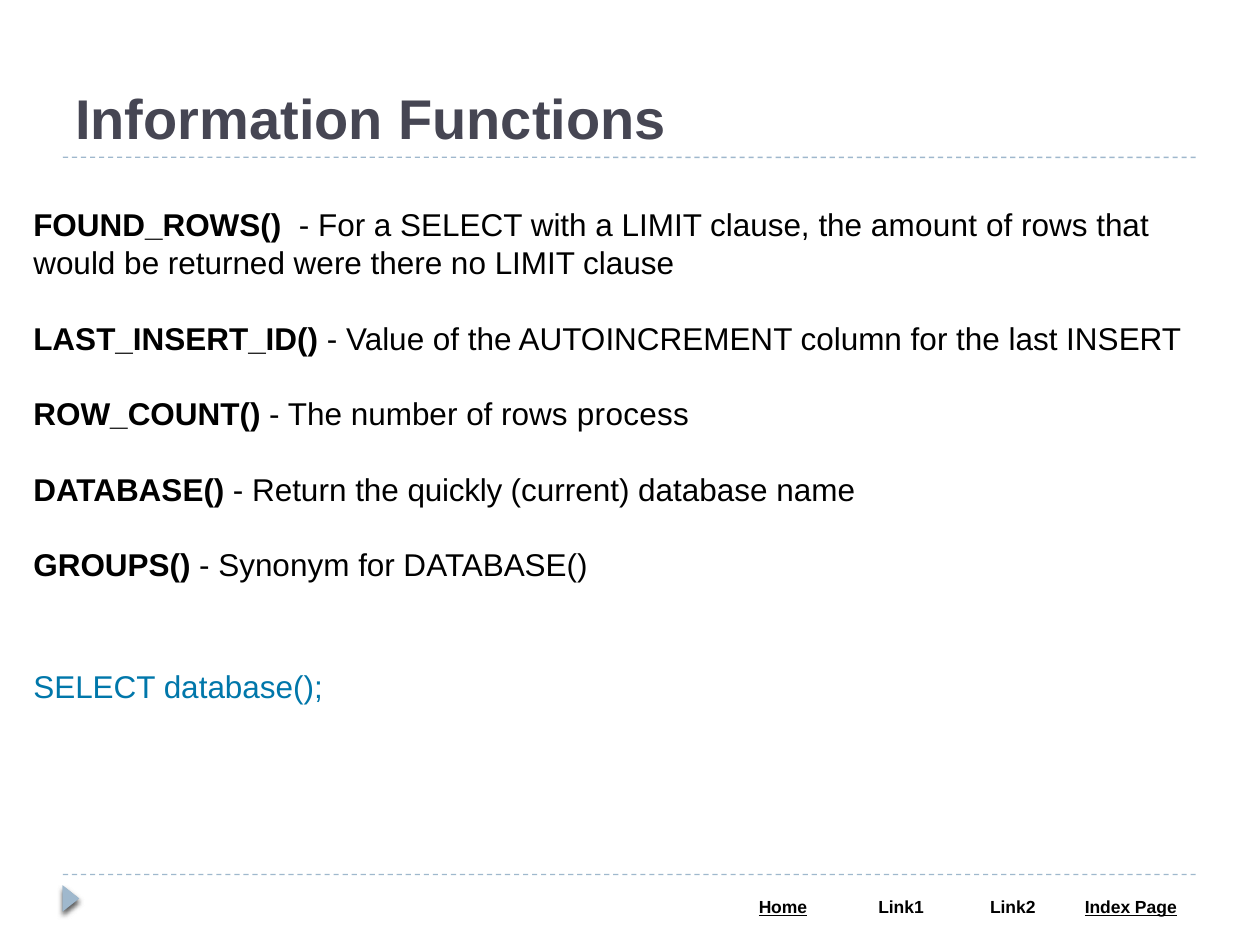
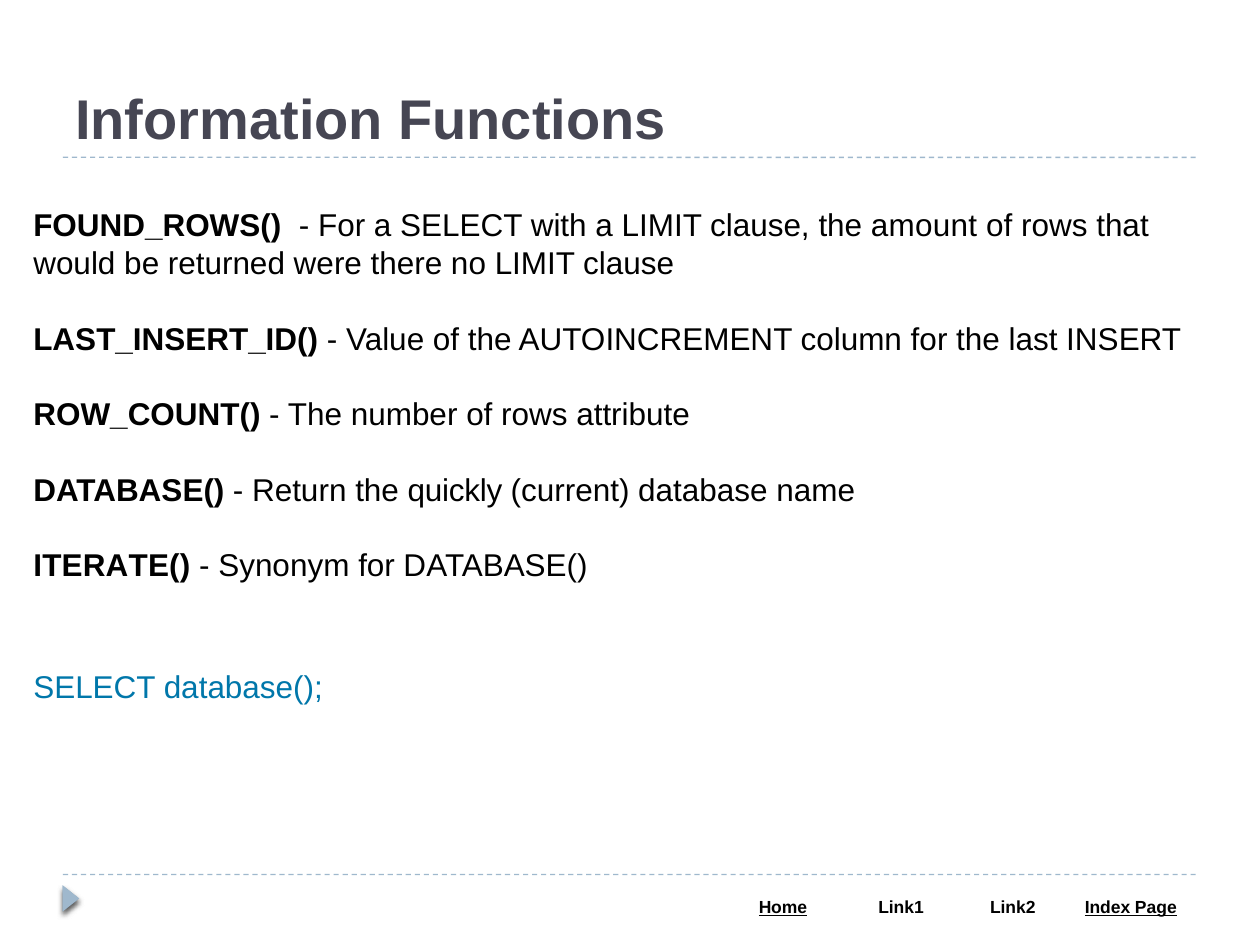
process: process -> attribute (633, 415)
GROUPS(: GROUPS( -> ITERATE( (112, 567)
